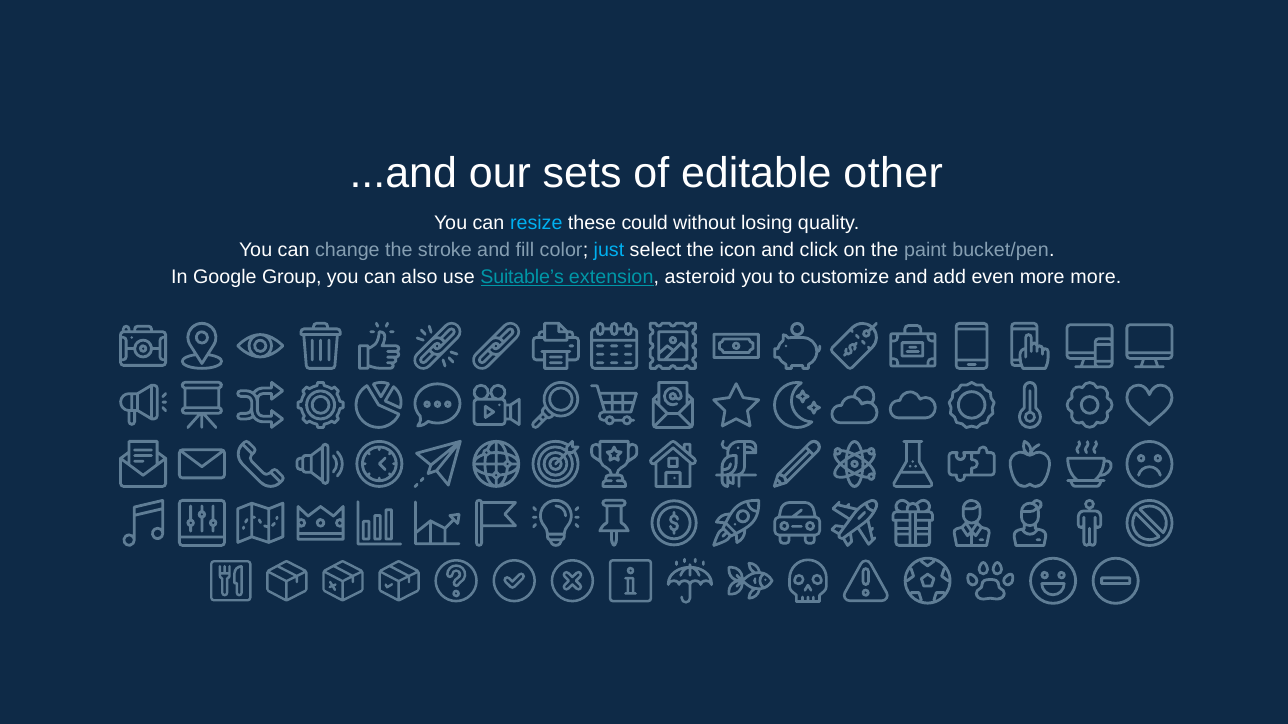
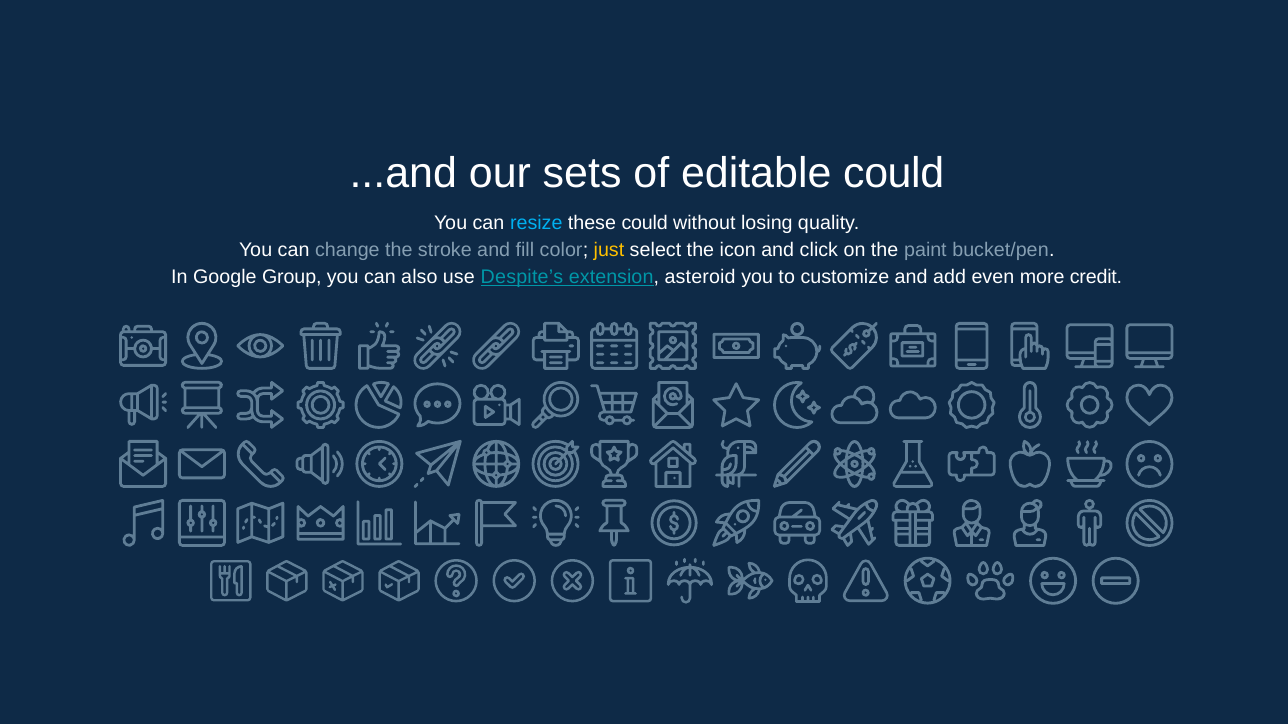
editable other: other -> could (894, 173)
just colour: light blue -> yellow (609, 250)
Suitable’s: Suitable’s -> Despite’s (522, 277)
more more: more -> credit (1096, 277)
